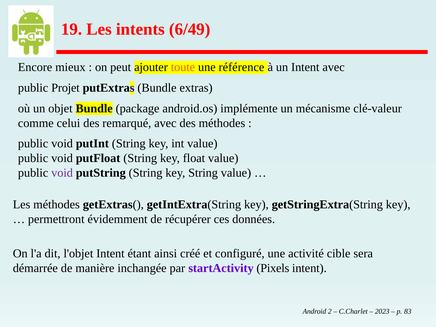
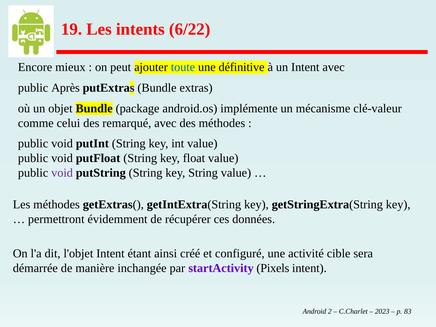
6/49: 6/49 -> 6/22 (190, 29)
toute colour: orange -> blue (183, 67)
référence: référence -> définitive (242, 67)
Projet: Projet -> Après (65, 88)
